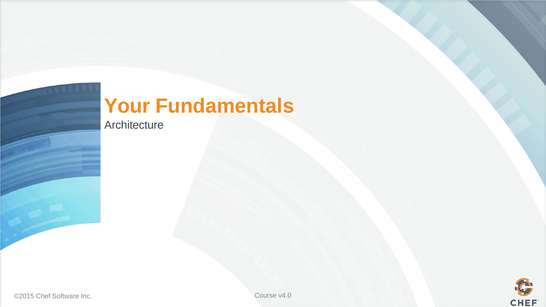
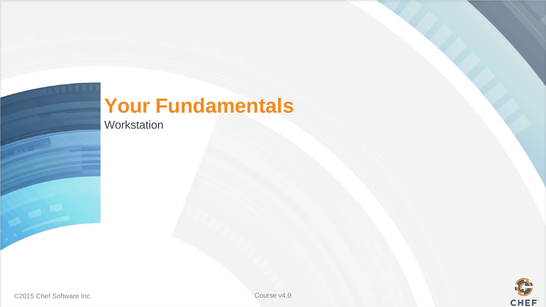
Architecture: Architecture -> Workstation (134, 125)
